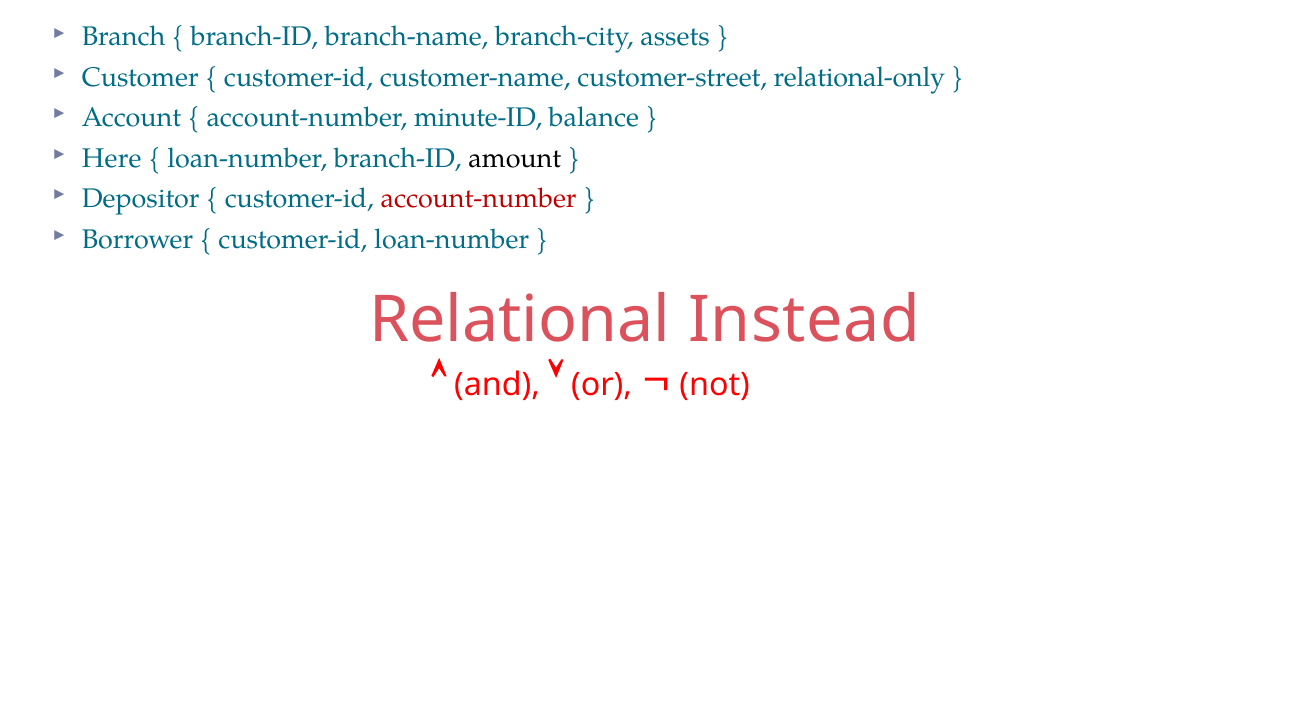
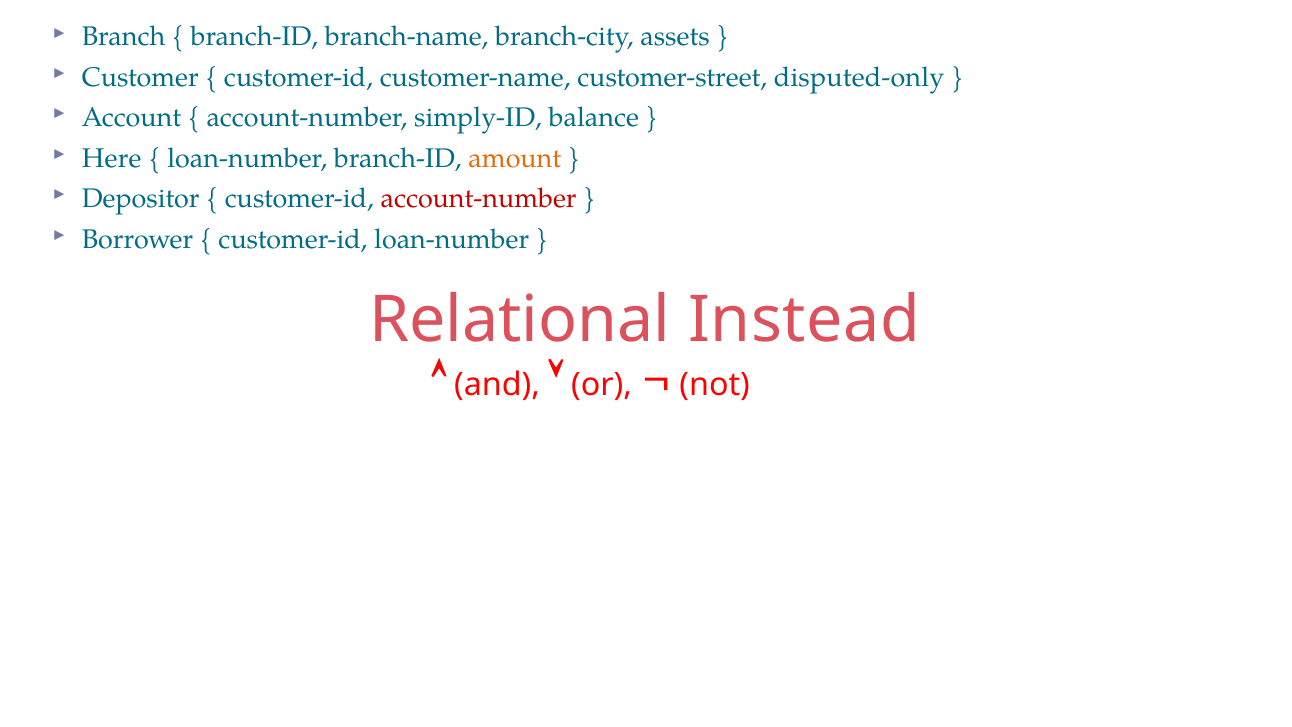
relational-only: relational-only -> disputed-only (859, 77)
minute-ID: minute-ID -> simply-ID (478, 118)
amount colour: black -> orange (515, 158)
